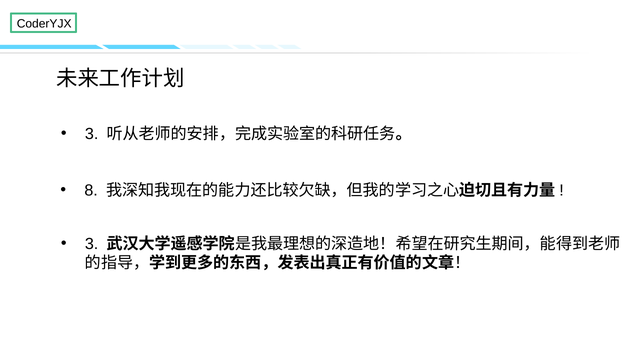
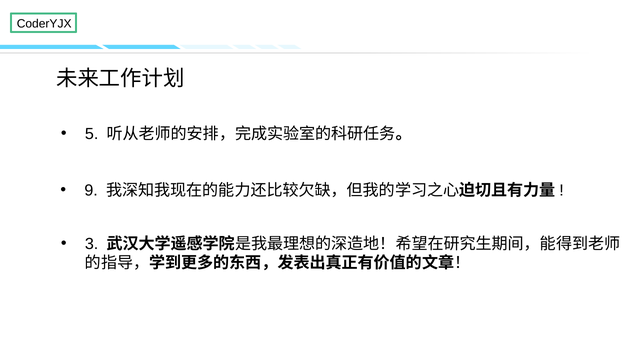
3: 3 -> 5 (92, 134)
8: 8 -> 9 (91, 190)
